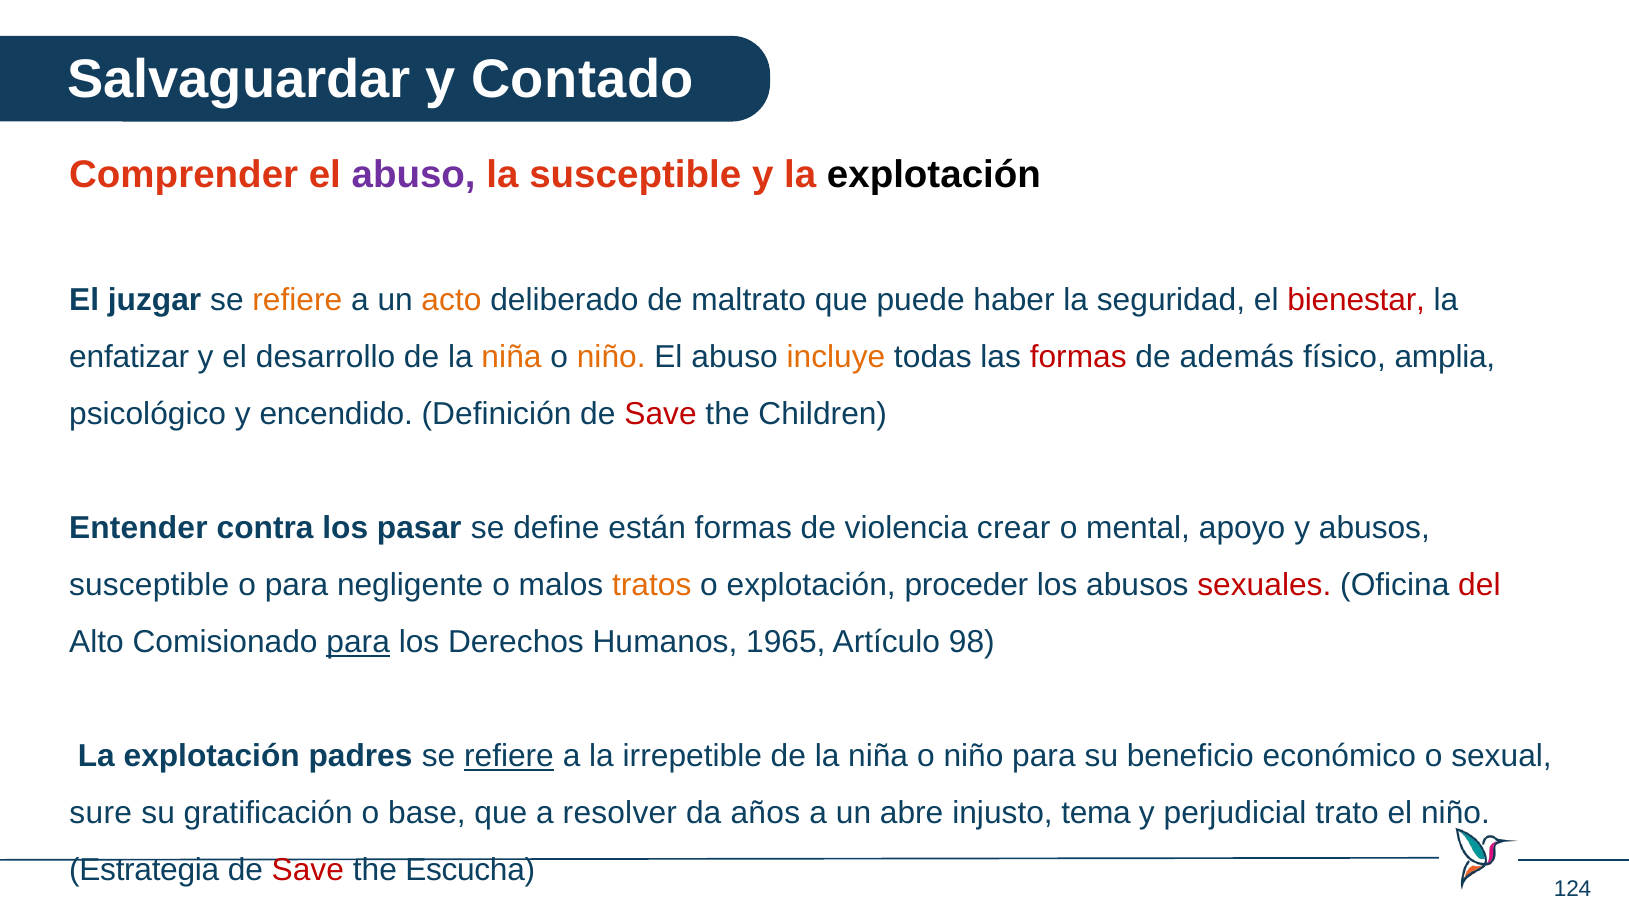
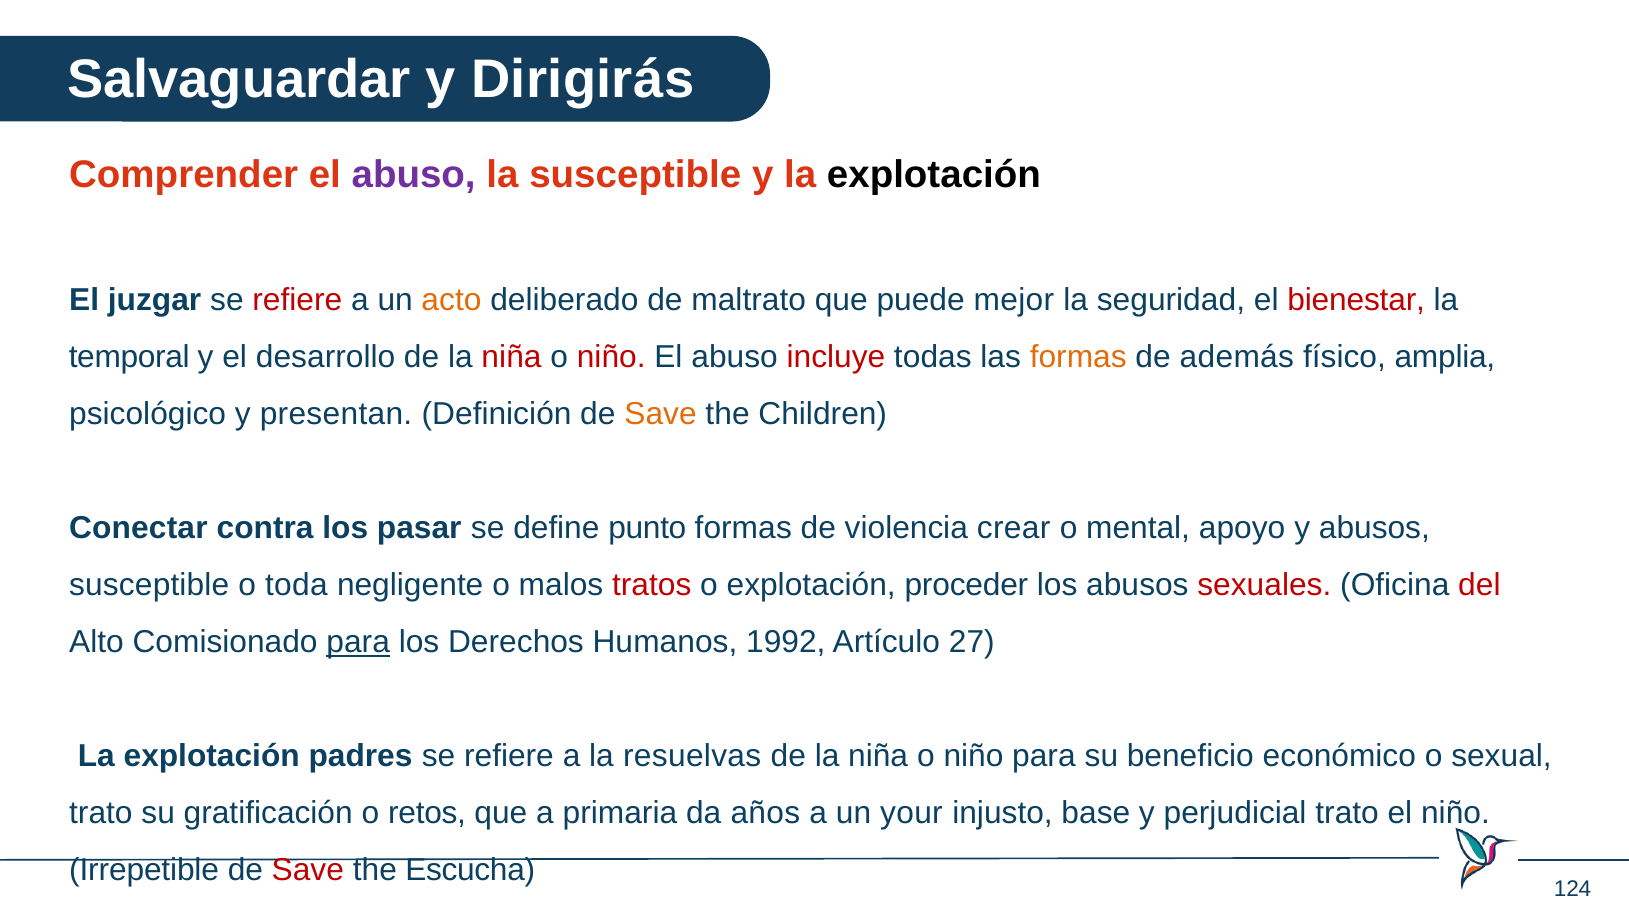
Contado: Contado -> Dirigirás (583, 80)
refiere colour: orange -> red (297, 300)
haber: haber -> mejor (1014, 300)
enfatizar: enfatizar -> temporal (129, 357)
niña colour: orange -> red (512, 357)
niño colour: orange -> red (611, 357)
incluye colour: orange -> red (836, 357)
formas colour: red -> orange (1078, 357)
encendido: encendido -> presentan (336, 414)
Save colour: red -> orange (661, 414)
Entender: Entender -> Conectar (138, 528)
están: están -> punto (647, 528)
o para: para -> toda (296, 585)
tratos colour: orange -> red (652, 585)
1965: 1965 -> 1992 (786, 642)
98: 98 -> 27 (972, 642)
refiere underline: present -> none (509, 757)
irrepetible: irrepetible -> resuelvas (692, 757)
sure: sure -> trato (101, 814)
base: base -> retos (427, 814)
resolver: resolver -> primaria (620, 814)
abre: abre -> your (911, 814)
tema: tema -> base (1096, 814)
Estrategia: Estrategia -> Irrepetible (144, 871)
